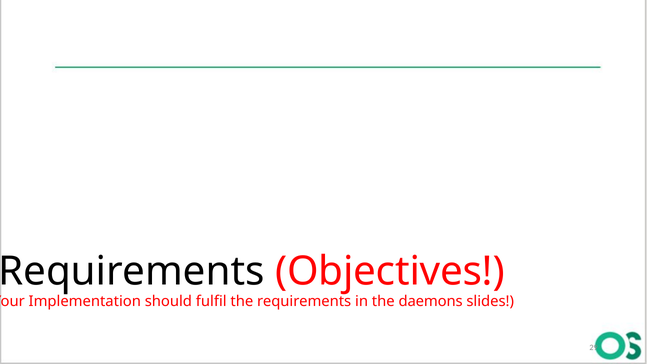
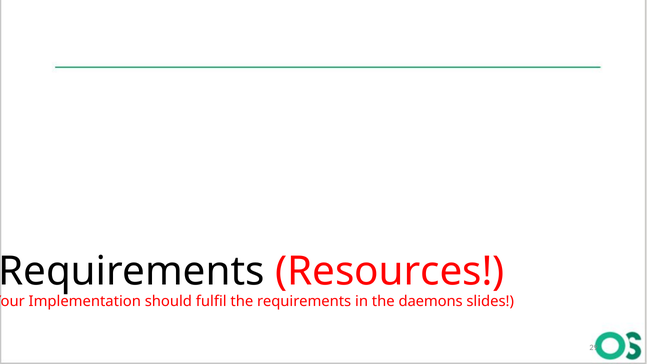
Objectives: Objectives -> Resources (390, 271)
